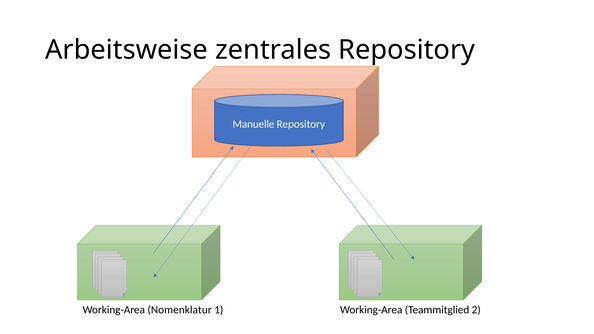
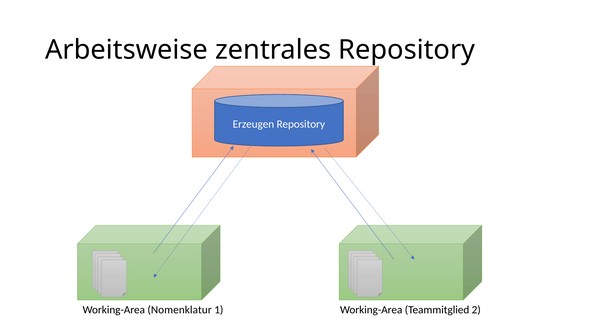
Manuelle: Manuelle -> Erzeugen (253, 124)
